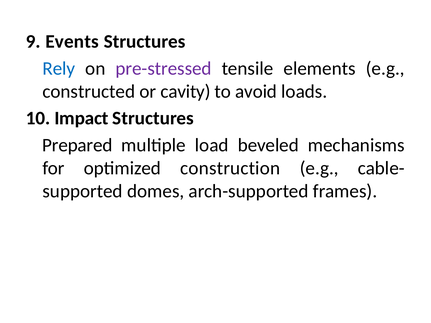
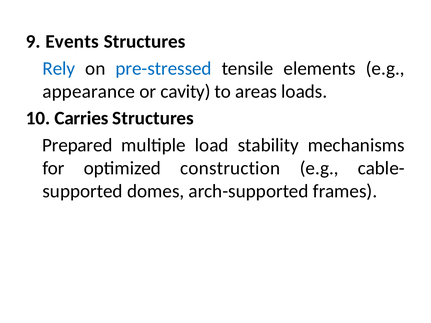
pre-stressed colour: purple -> blue (164, 69)
constructed: constructed -> appearance (89, 92)
avoid: avoid -> areas (256, 92)
Impact: Impact -> Carries (81, 118)
beveled: beveled -> stability (268, 145)
